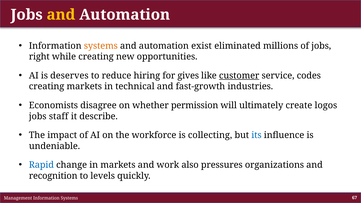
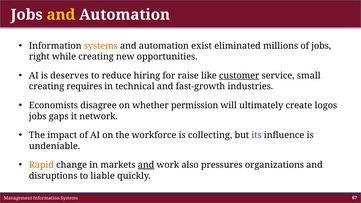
gives: gives -> raise (188, 76)
codes: codes -> small (309, 76)
creating markets: markets -> requires (84, 87)
staff: staff -> gaps (59, 116)
describe: describe -> network (99, 116)
its colour: blue -> purple (256, 135)
Rapid colour: blue -> orange (41, 165)
and underline: none -> present (146, 165)
recognition: recognition -> disruptions (53, 176)
levels: levels -> liable (103, 176)
